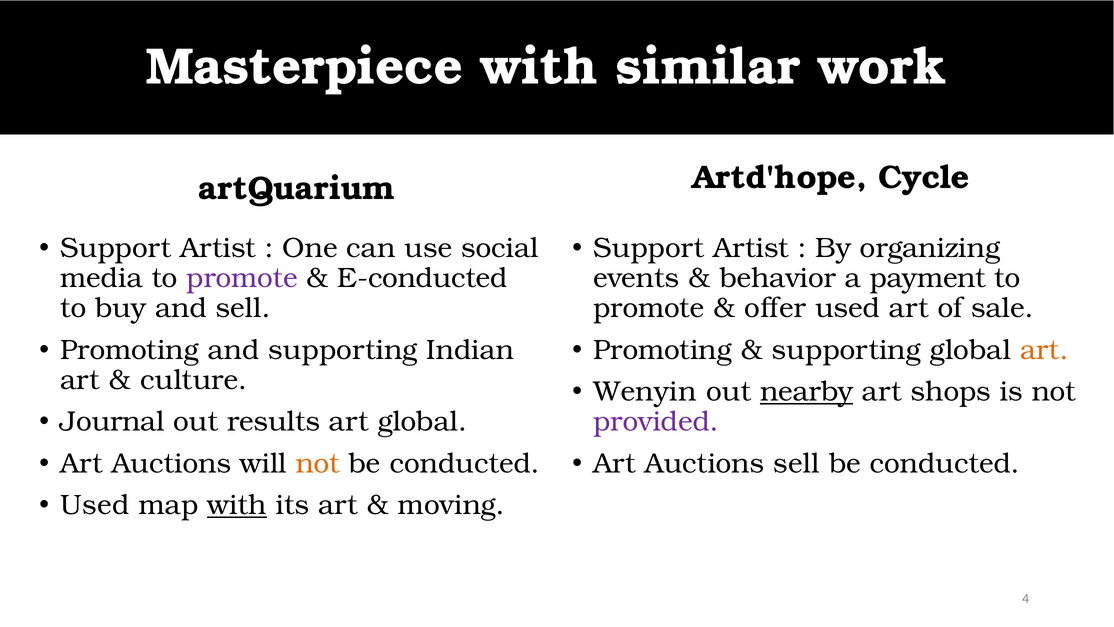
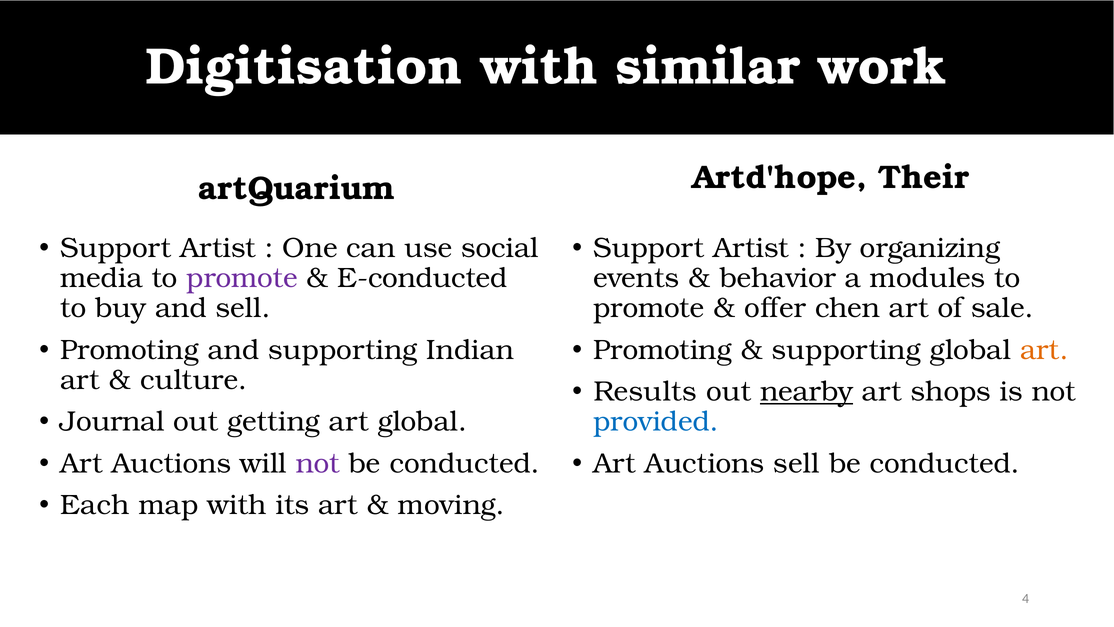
Masterpiece: Masterpiece -> Digitisation (304, 67)
Cycle: Cycle -> Their (924, 178)
payment: payment -> modules (928, 278)
offer used: used -> chen (848, 308)
Wenyin: Wenyin -> Results (645, 391)
results: results -> getting (274, 422)
provided colour: purple -> blue (656, 422)
not colour: orange -> purple (318, 463)
Used: Used -> Each (95, 505)
with underline: present -> none (237, 505)
